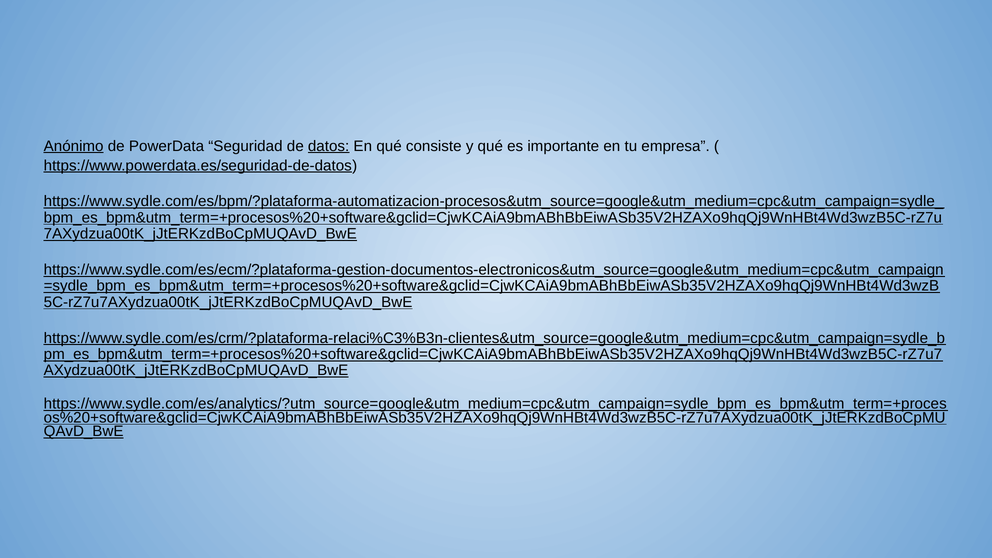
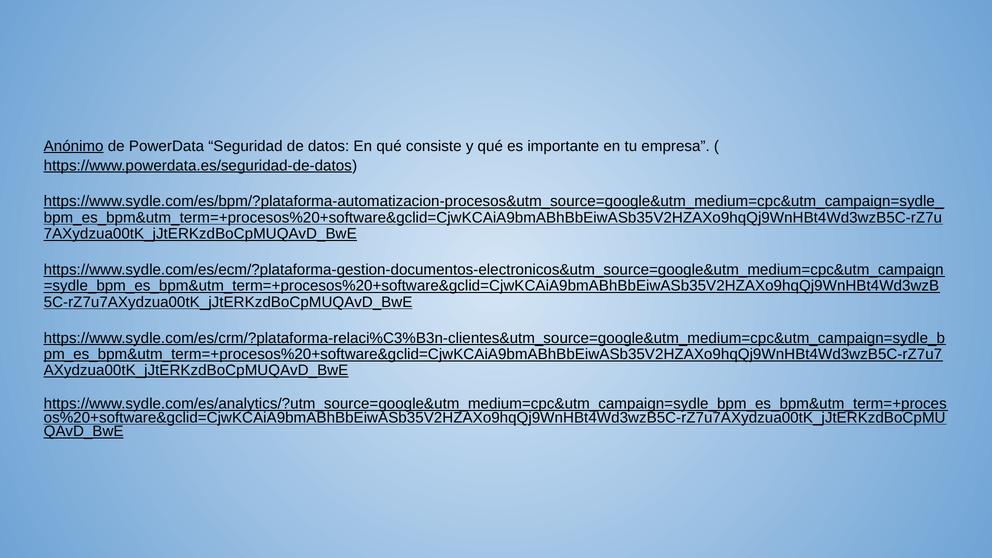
datos underline: present -> none (329, 146)
